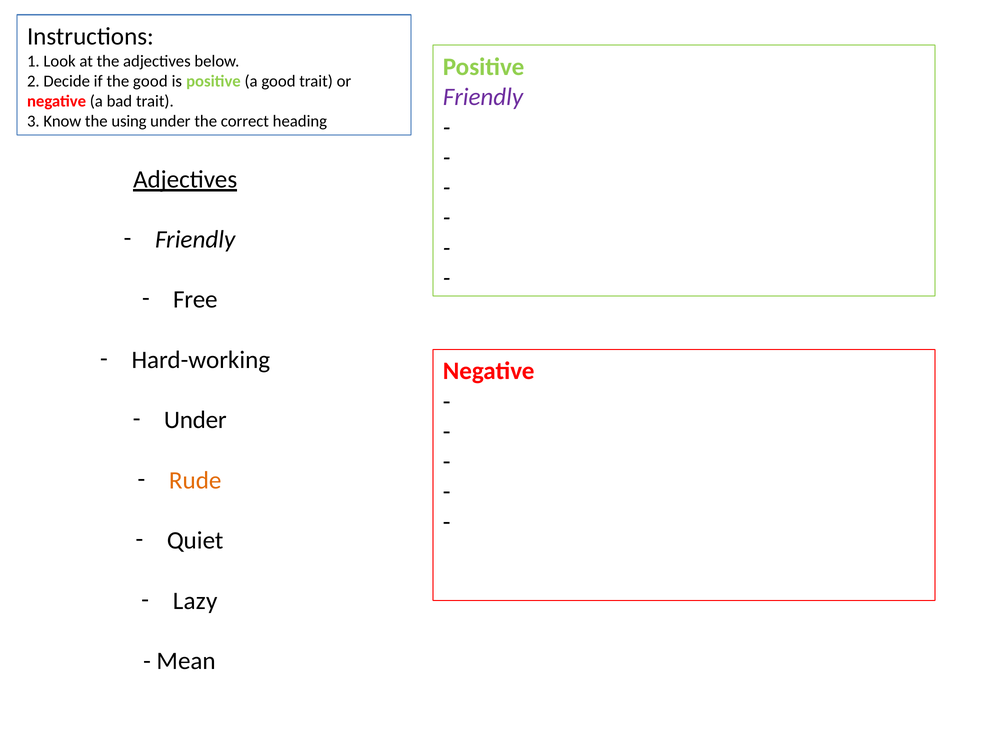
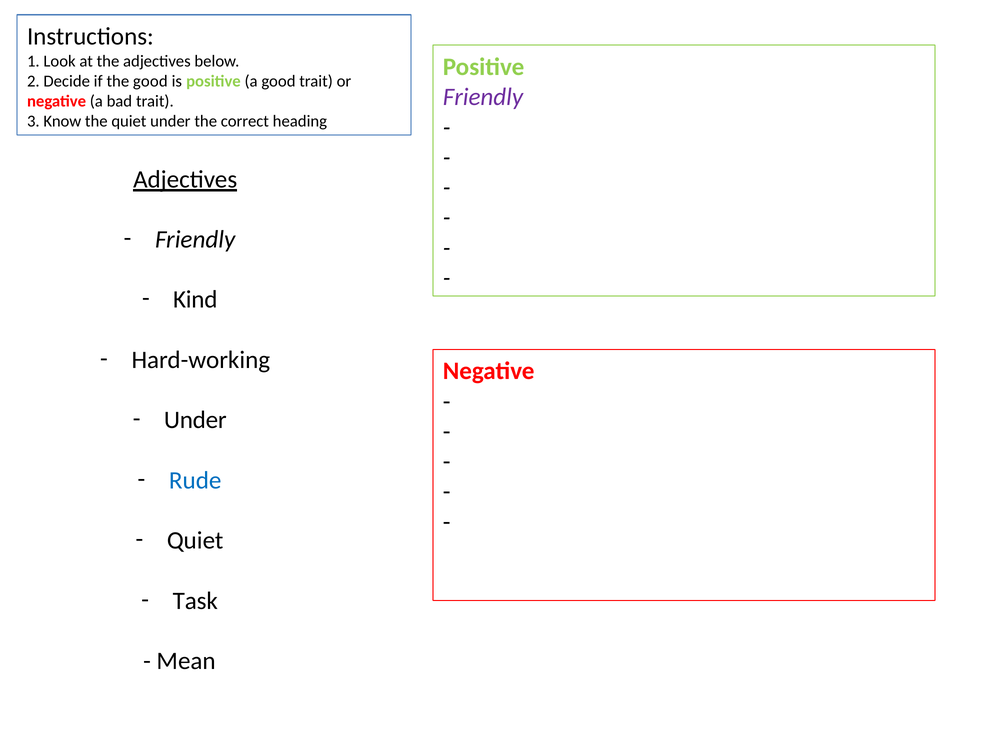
the using: using -> quiet (129, 121)
Free: Free -> Kind (195, 300)
Rude colour: orange -> blue (195, 480)
Lazy: Lazy -> Task (195, 601)
